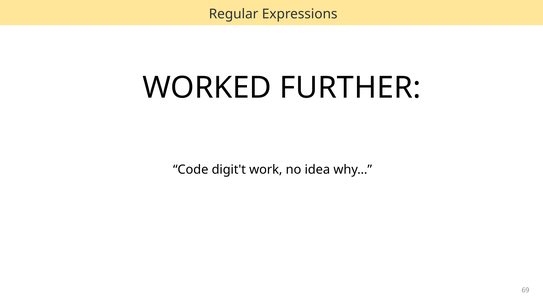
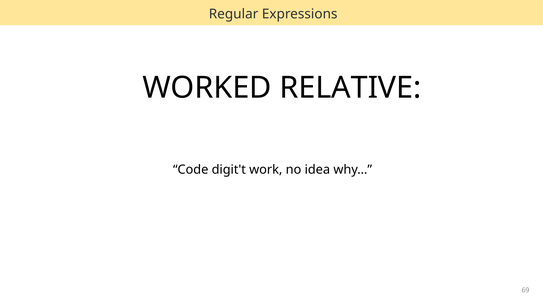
FURTHER: FURTHER -> RELATIVE (350, 88)
